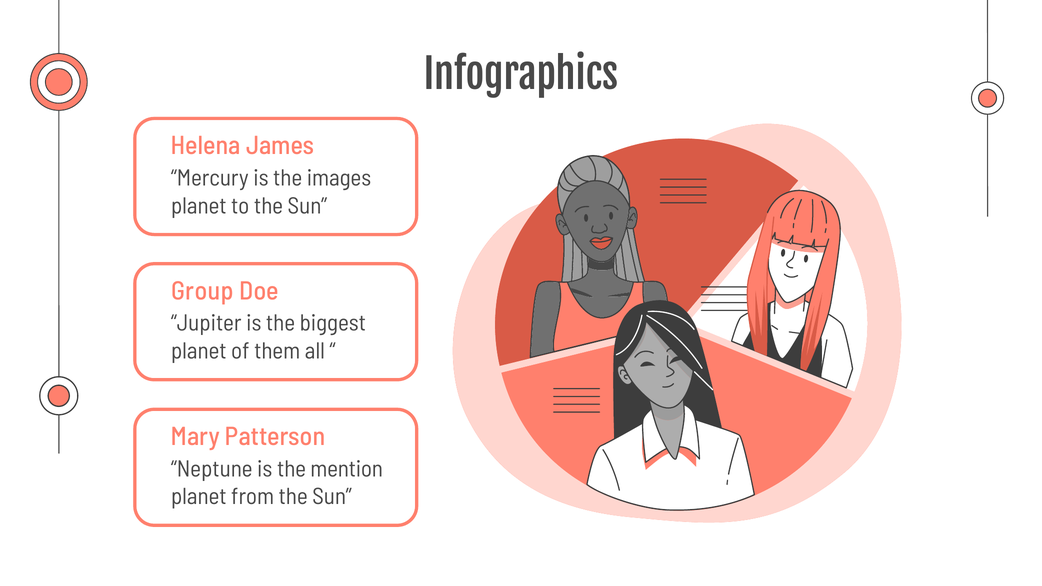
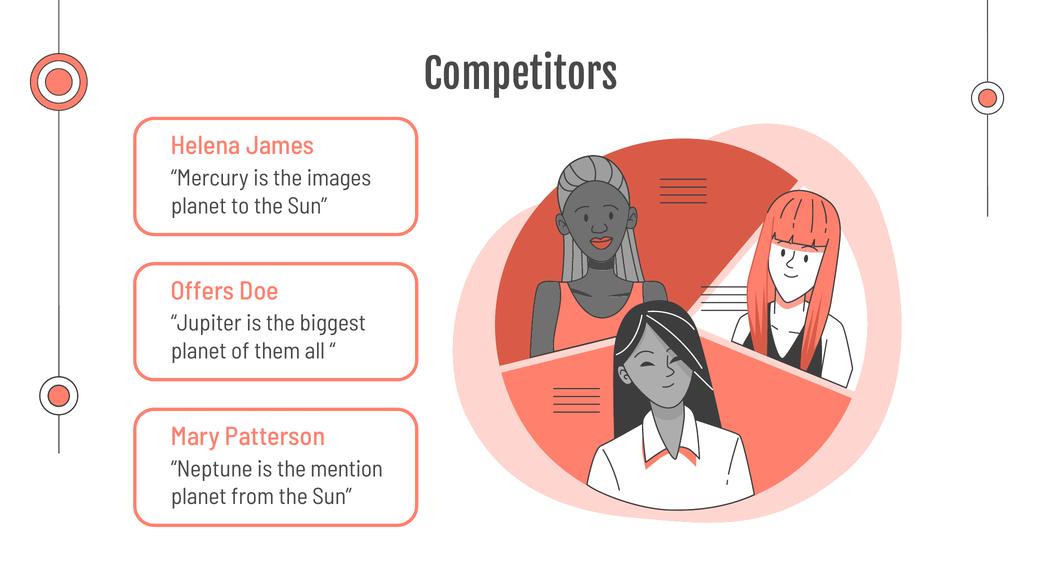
Infographics: Infographics -> Competitors (521, 76)
Group: Group -> Offers (203, 291)
